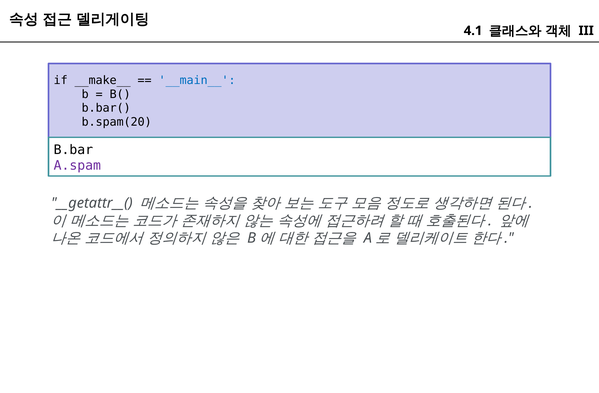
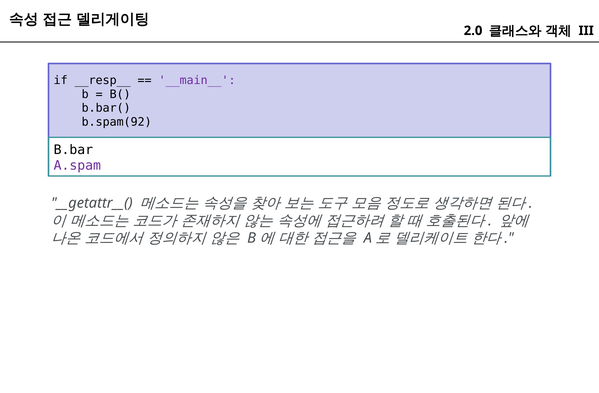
4.1: 4.1 -> 2.0 (473, 31)
__make__: __make__ -> __resp__ (103, 80)
__main__ colour: blue -> purple (197, 80)
b.spam(20: b.spam(20 -> b.spam(92 (117, 122)
